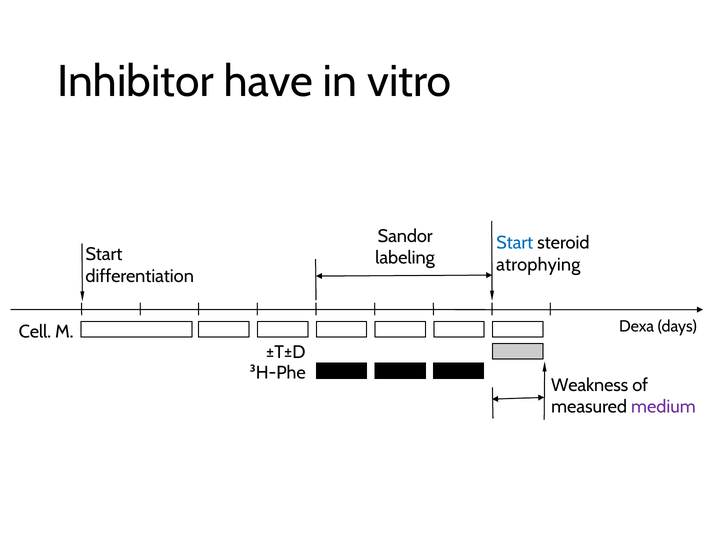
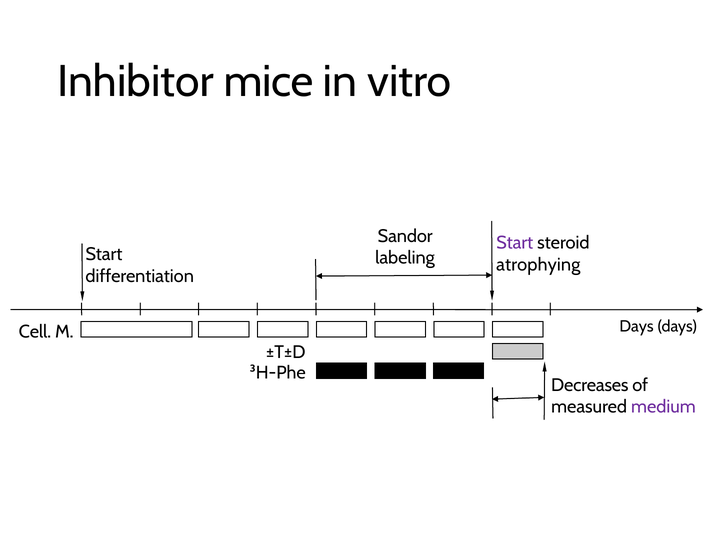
have: have -> mice (269, 81)
Start colour: blue -> purple (515, 243)
Dexa: Dexa -> Days (636, 327)
Weakness: Weakness -> Decreases (590, 385)
